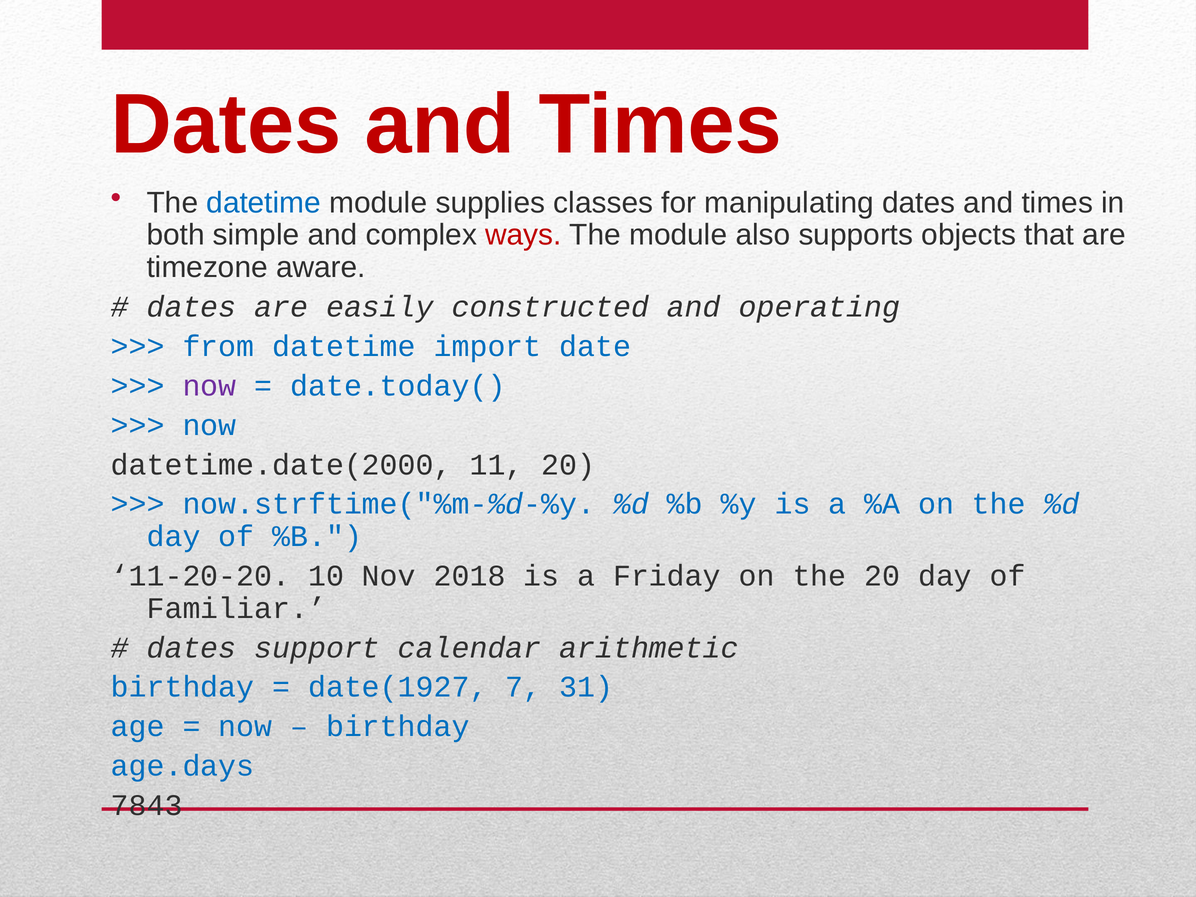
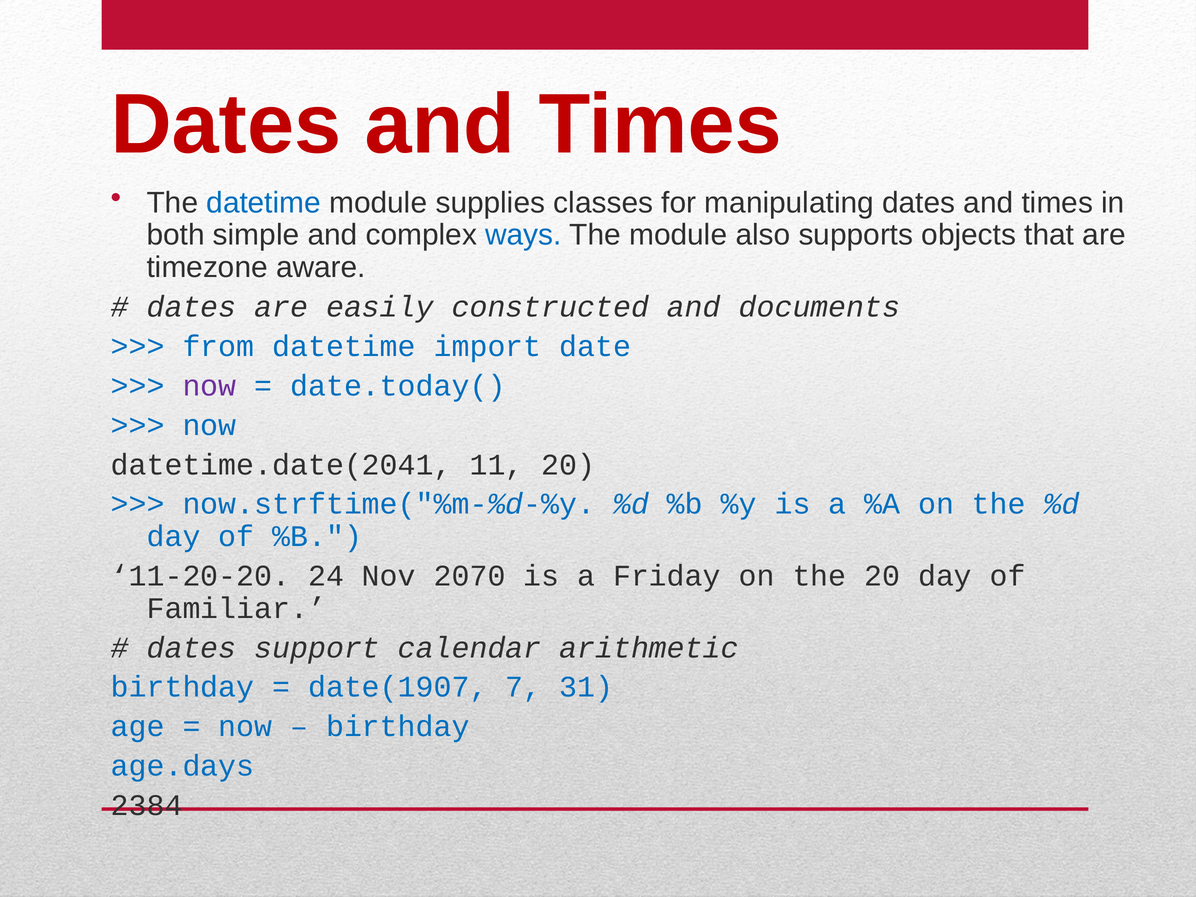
ways colour: red -> blue (523, 235)
operating: operating -> documents (819, 307)
datetime.date(2000: datetime.date(2000 -> datetime.date(2041 (281, 465)
10: 10 -> 24 (326, 576)
2018: 2018 -> 2070 (470, 576)
date(1927: date(1927 -> date(1907 (398, 687)
7843: 7843 -> 2384 (147, 805)
